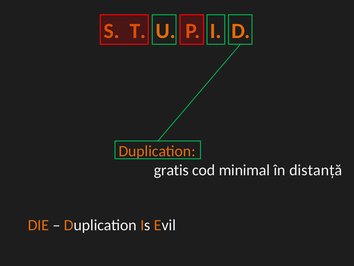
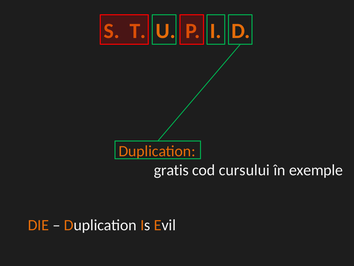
minimal: minimal -> cursului (244, 170)
distanță: distanță -> exemple (316, 170)
